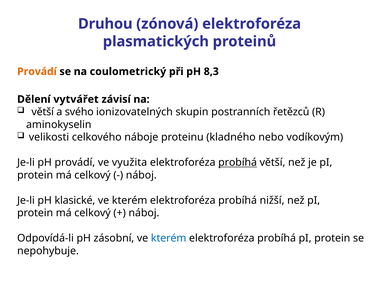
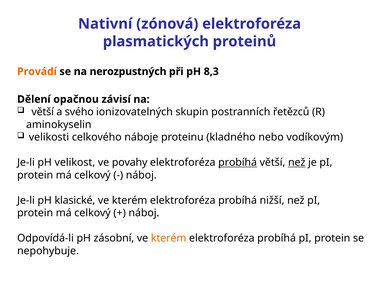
Druhou: Druhou -> Nativní (105, 24)
coulometrický: coulometrický -> nerozpustných (128, 72)
vytvářet: vytvářet -> opačnou (76, 99)
pH provádí: provádí -> velikost (75, 163)
využita: využita -> povahy (130, 163)
než underline: none -> present (297, 163)
kterém colour: blue -> orange (169, 238)
